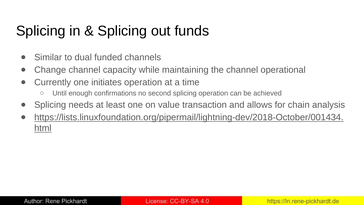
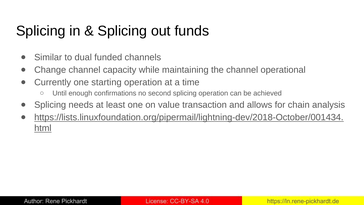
initiates: initiates -> starting (106, 82)
